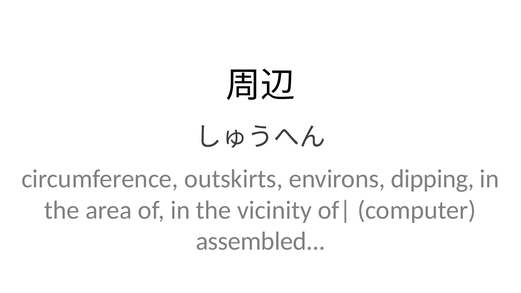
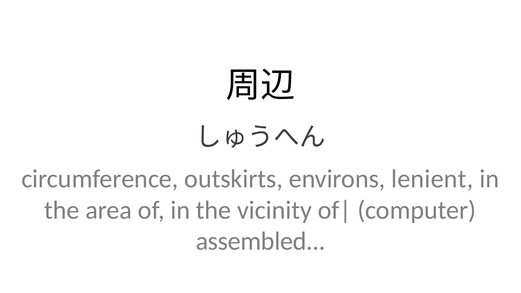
dipping: dipping -> lenient (432, 179)
